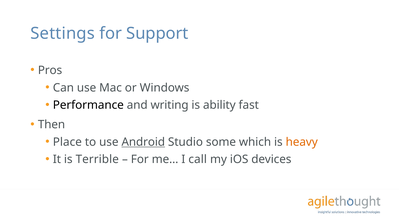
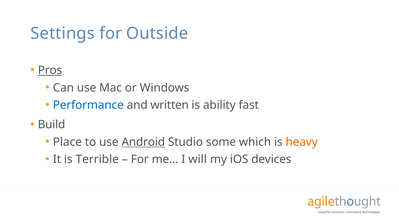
Support: Support -> Outside (157, 34)
Pros underline: none -> present (50, 70)
Performance colour: black -> blue (88, 105)
writing: writing -> written (170, 105)
Then: Then -> Build (52, 125)
call: call -> will (198, 160)
